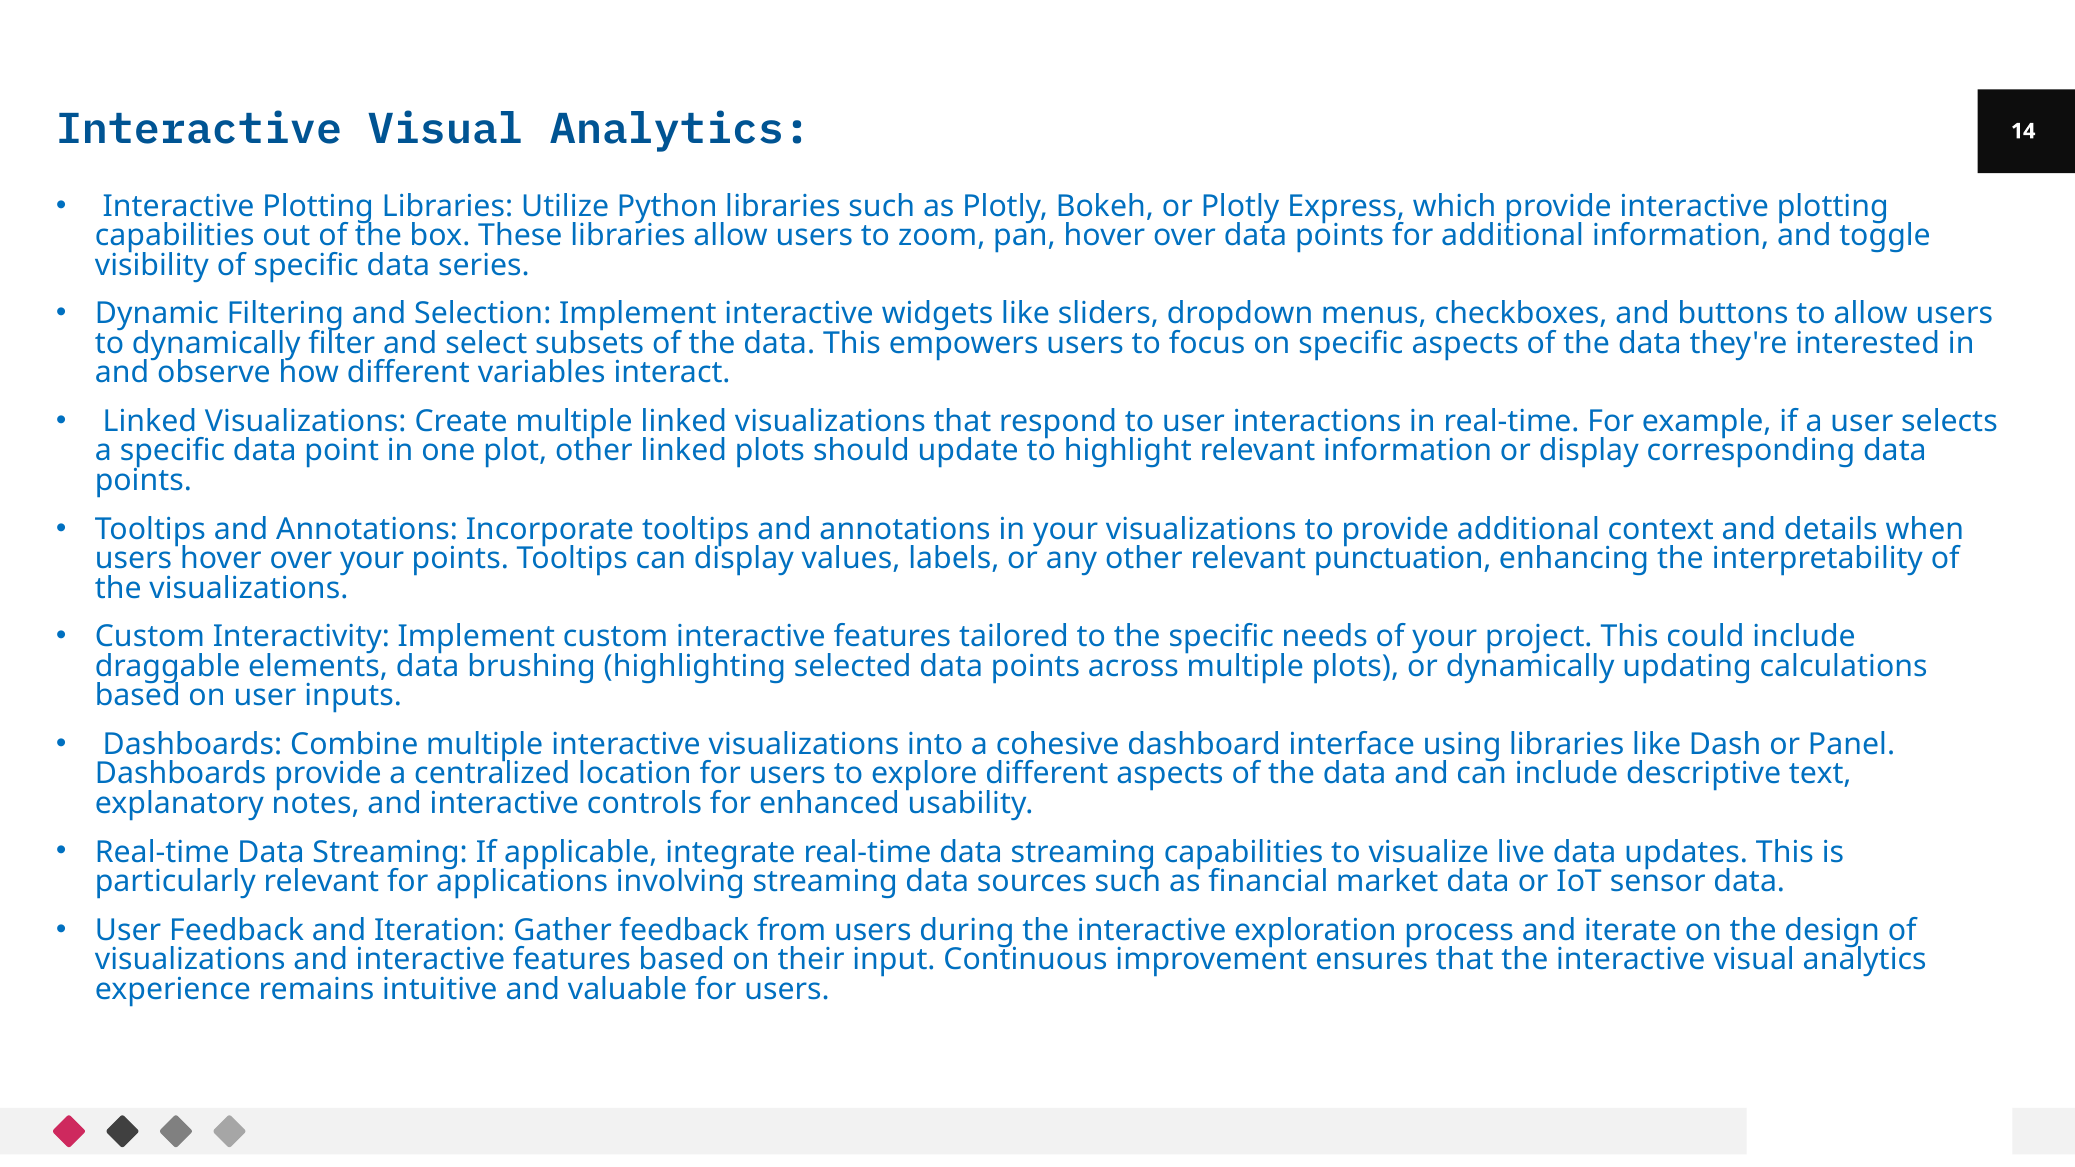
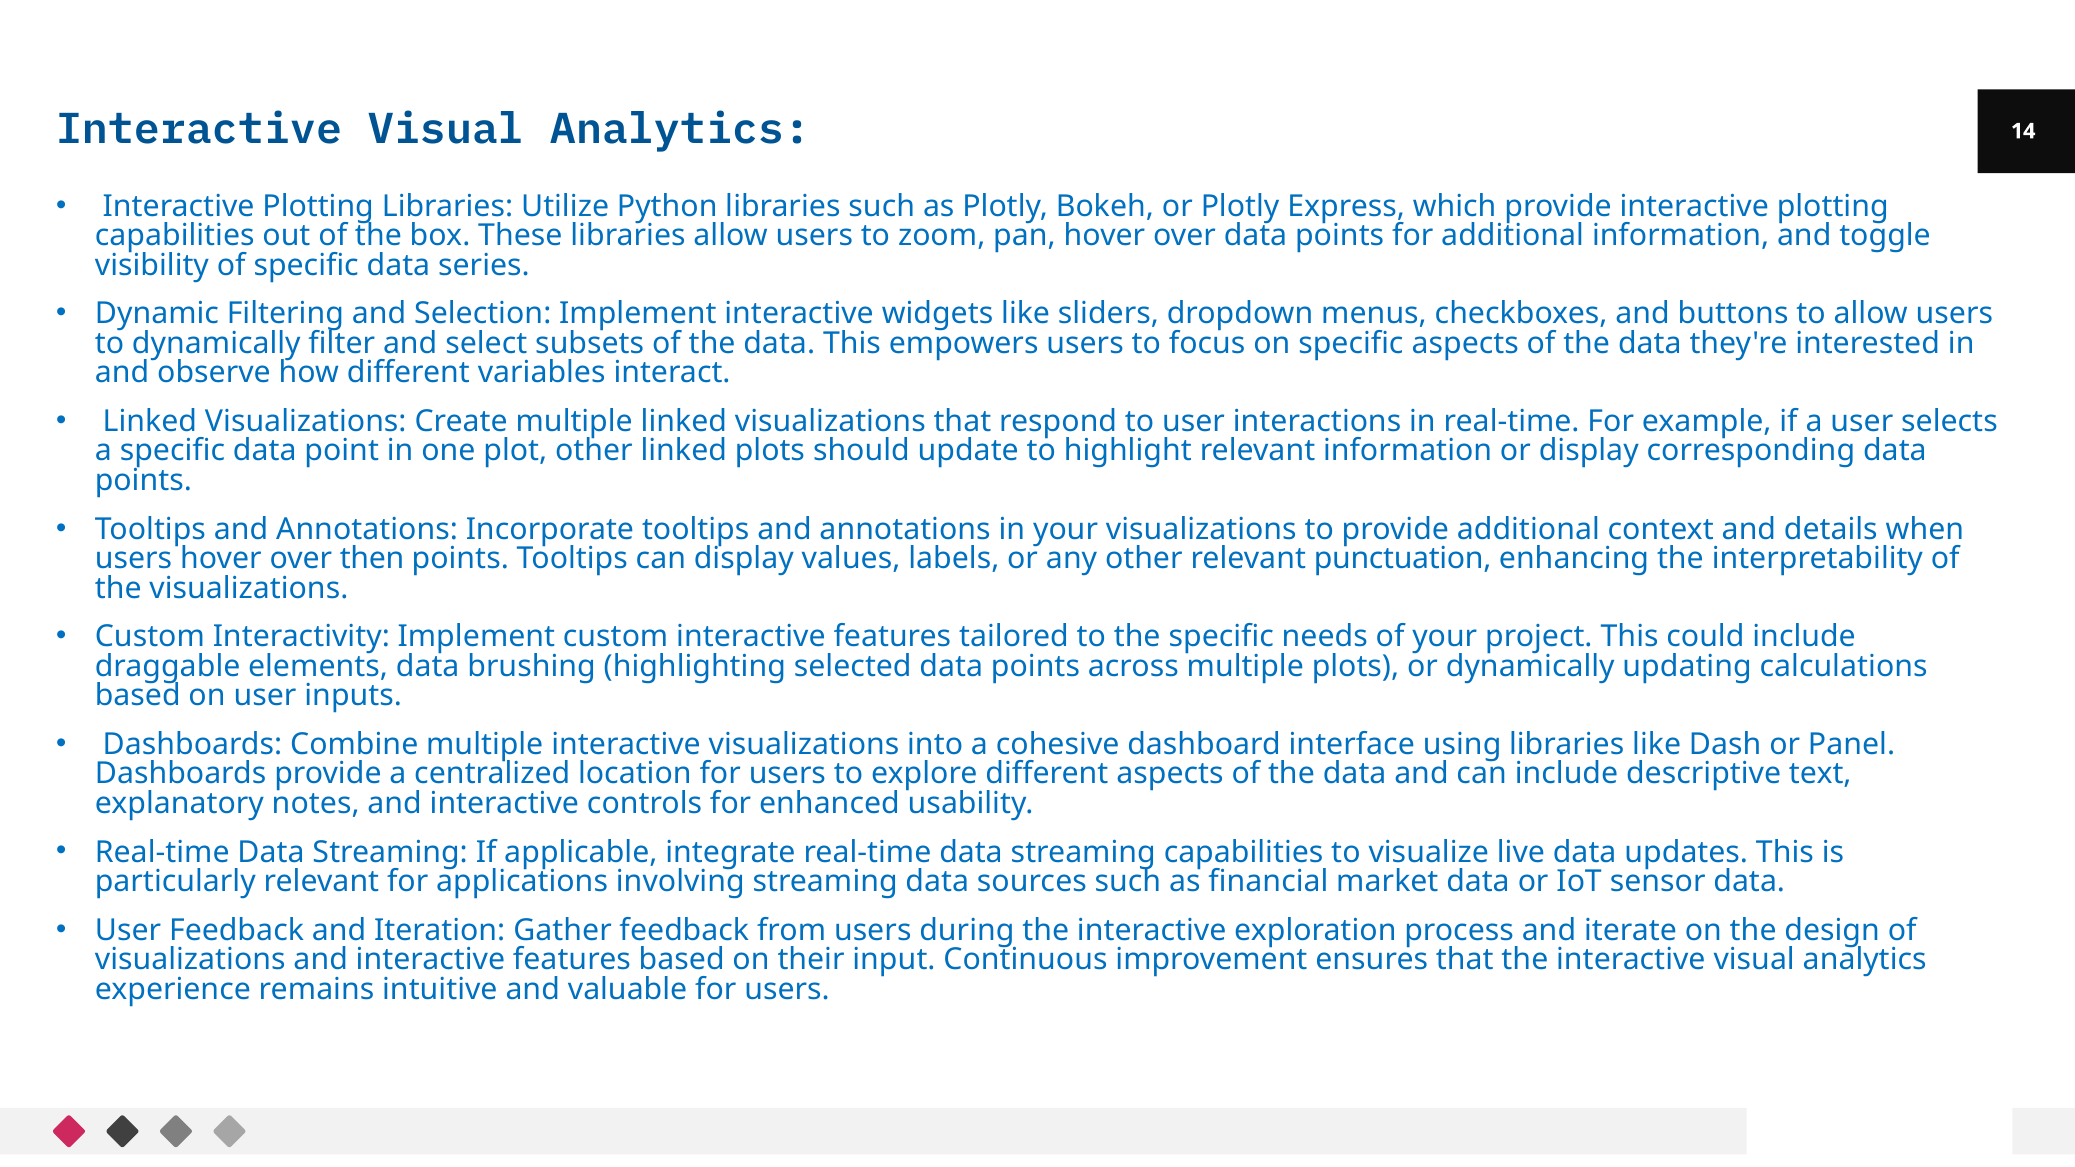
over your: your -> then (372, 559)
